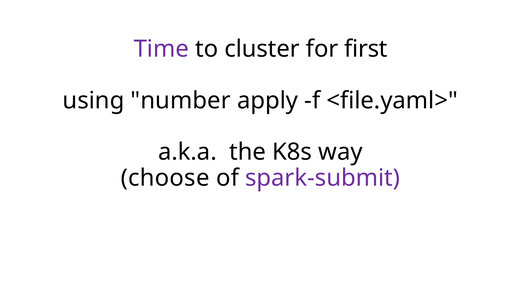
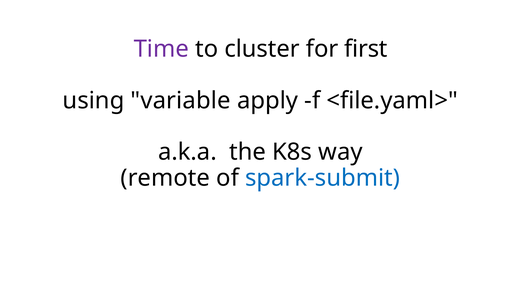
number: number -> variable (181, 100)
choose: choose -> remote (165, 178)
spark-submit colour: purple -> blue (323, 178)
